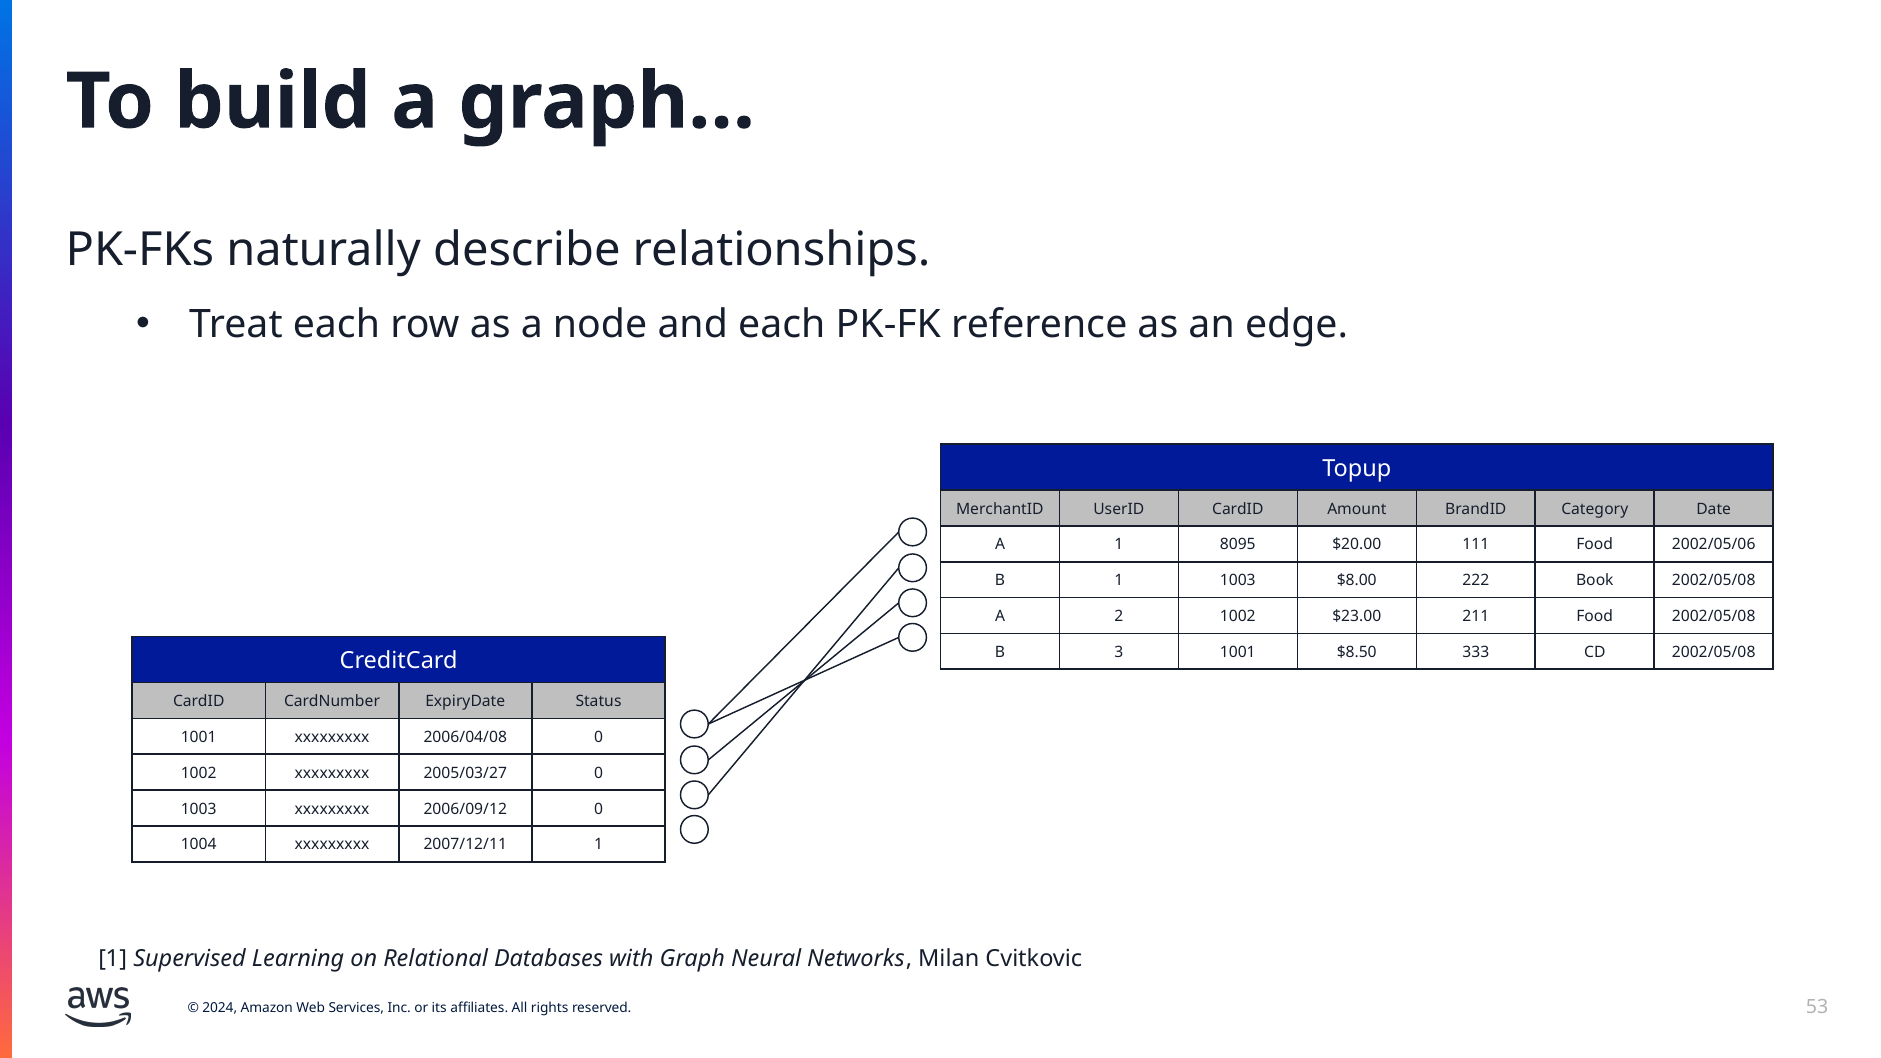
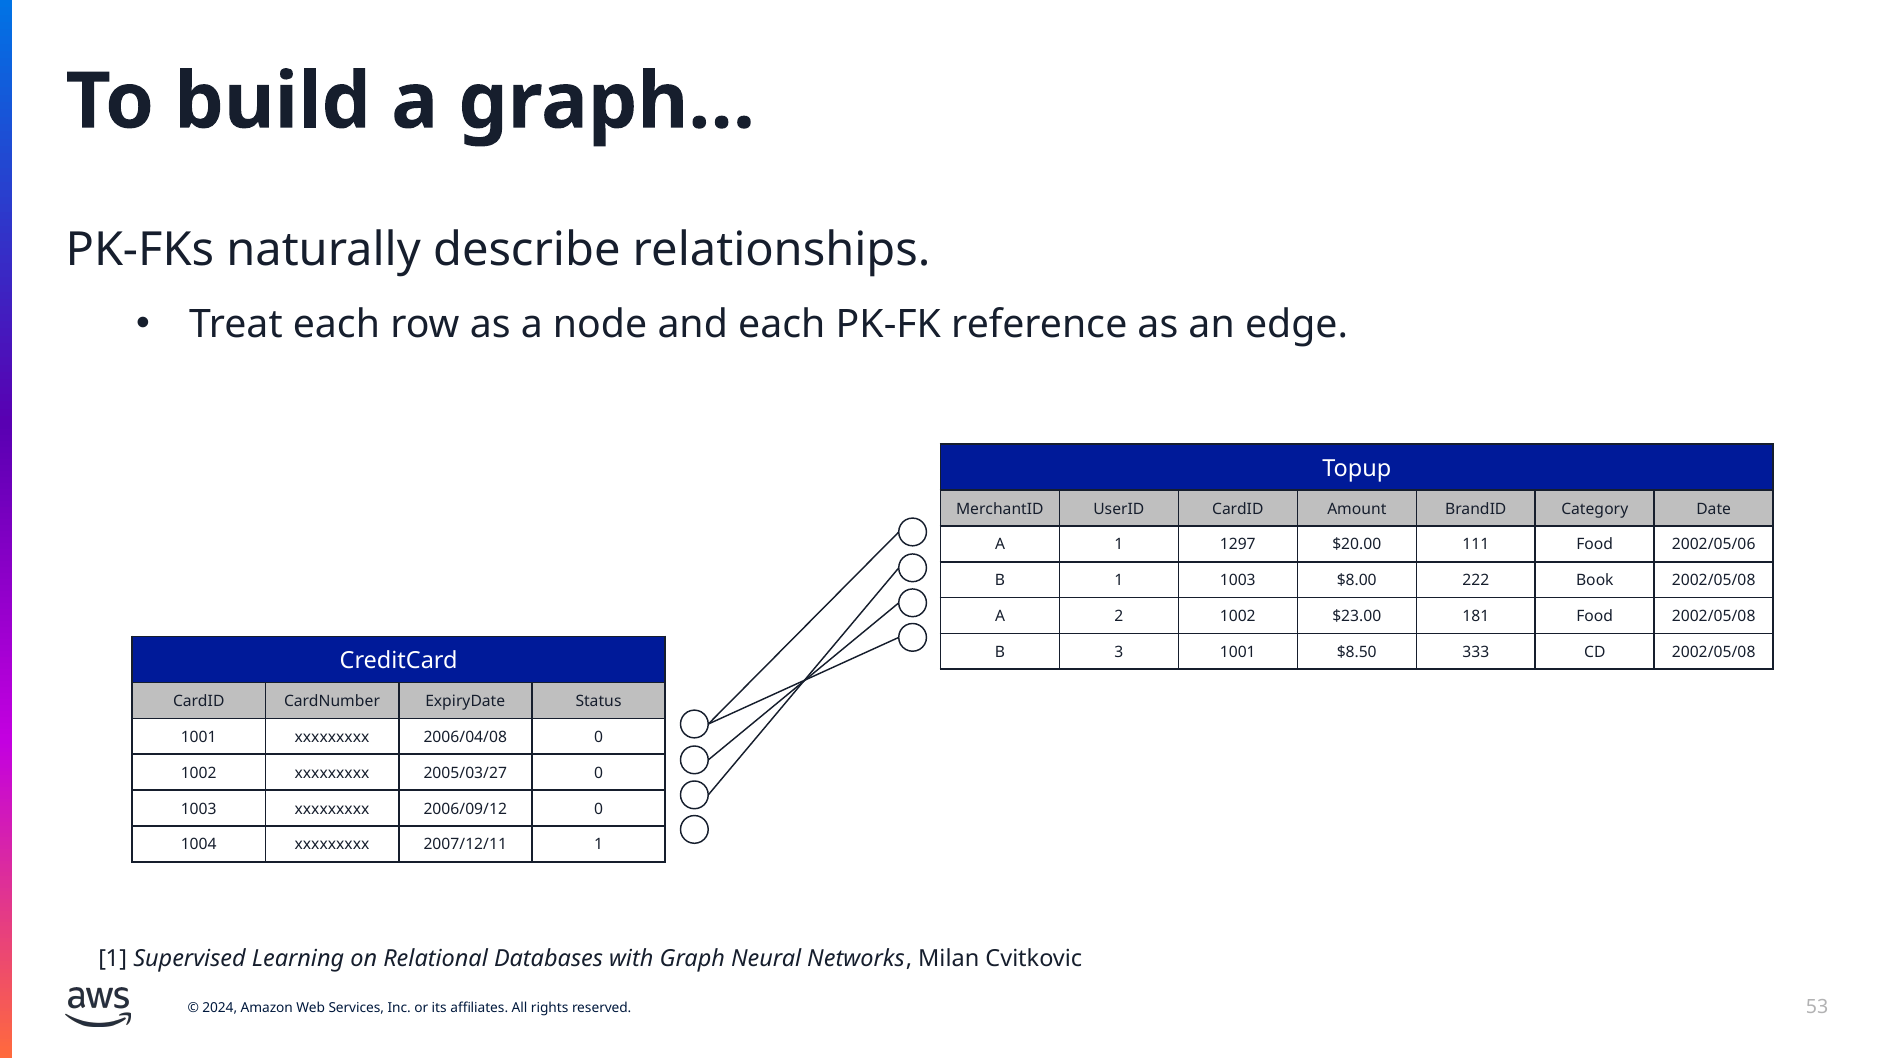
8095: 8095 -> 1297 (1238, 545)
211: 211 -> 181 (1476, 616)
